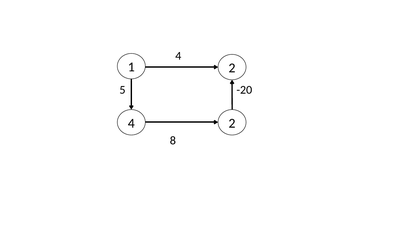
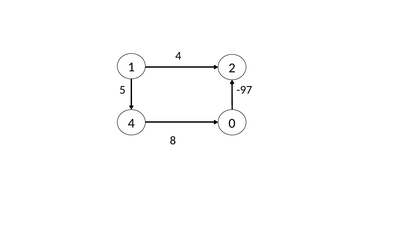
-20: -20 -> -97 (244, 90)
4 2: 2 -> 0 (232, 124)
